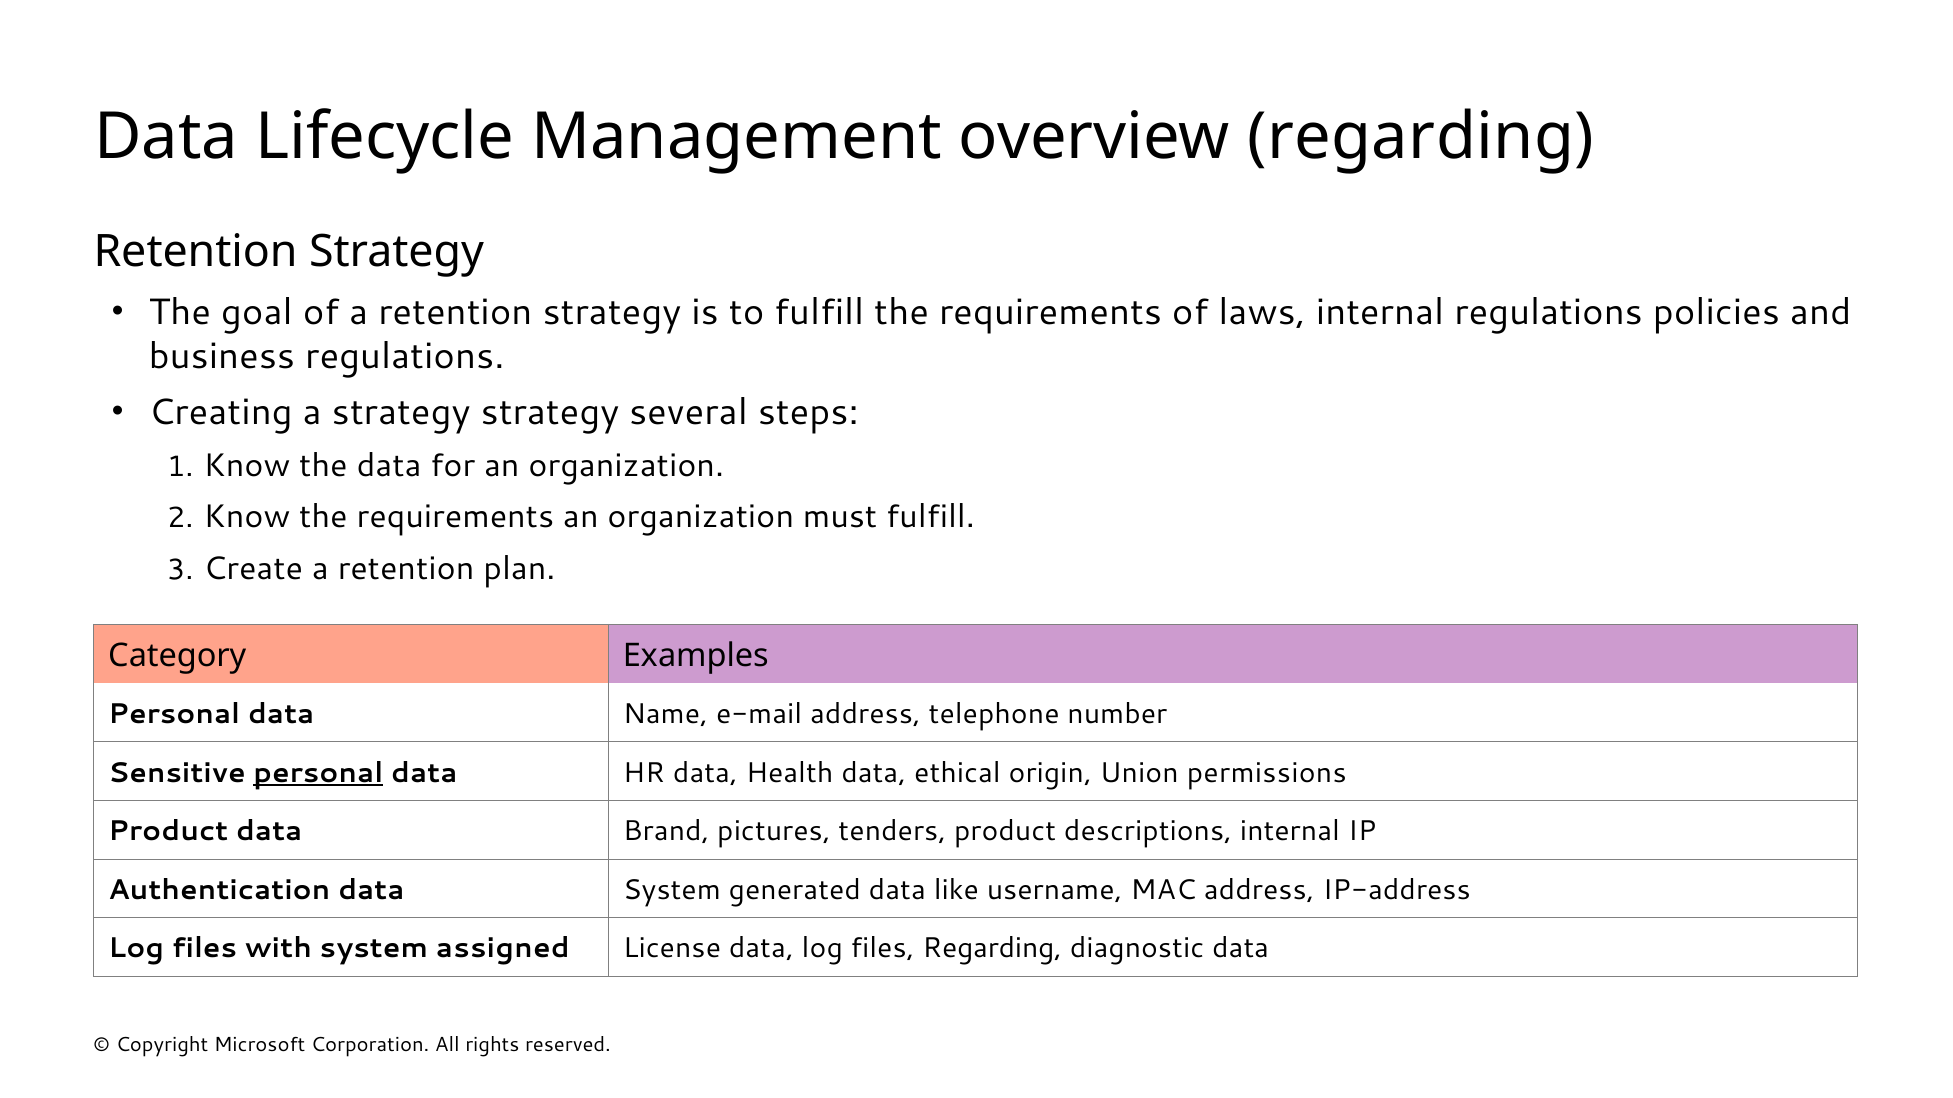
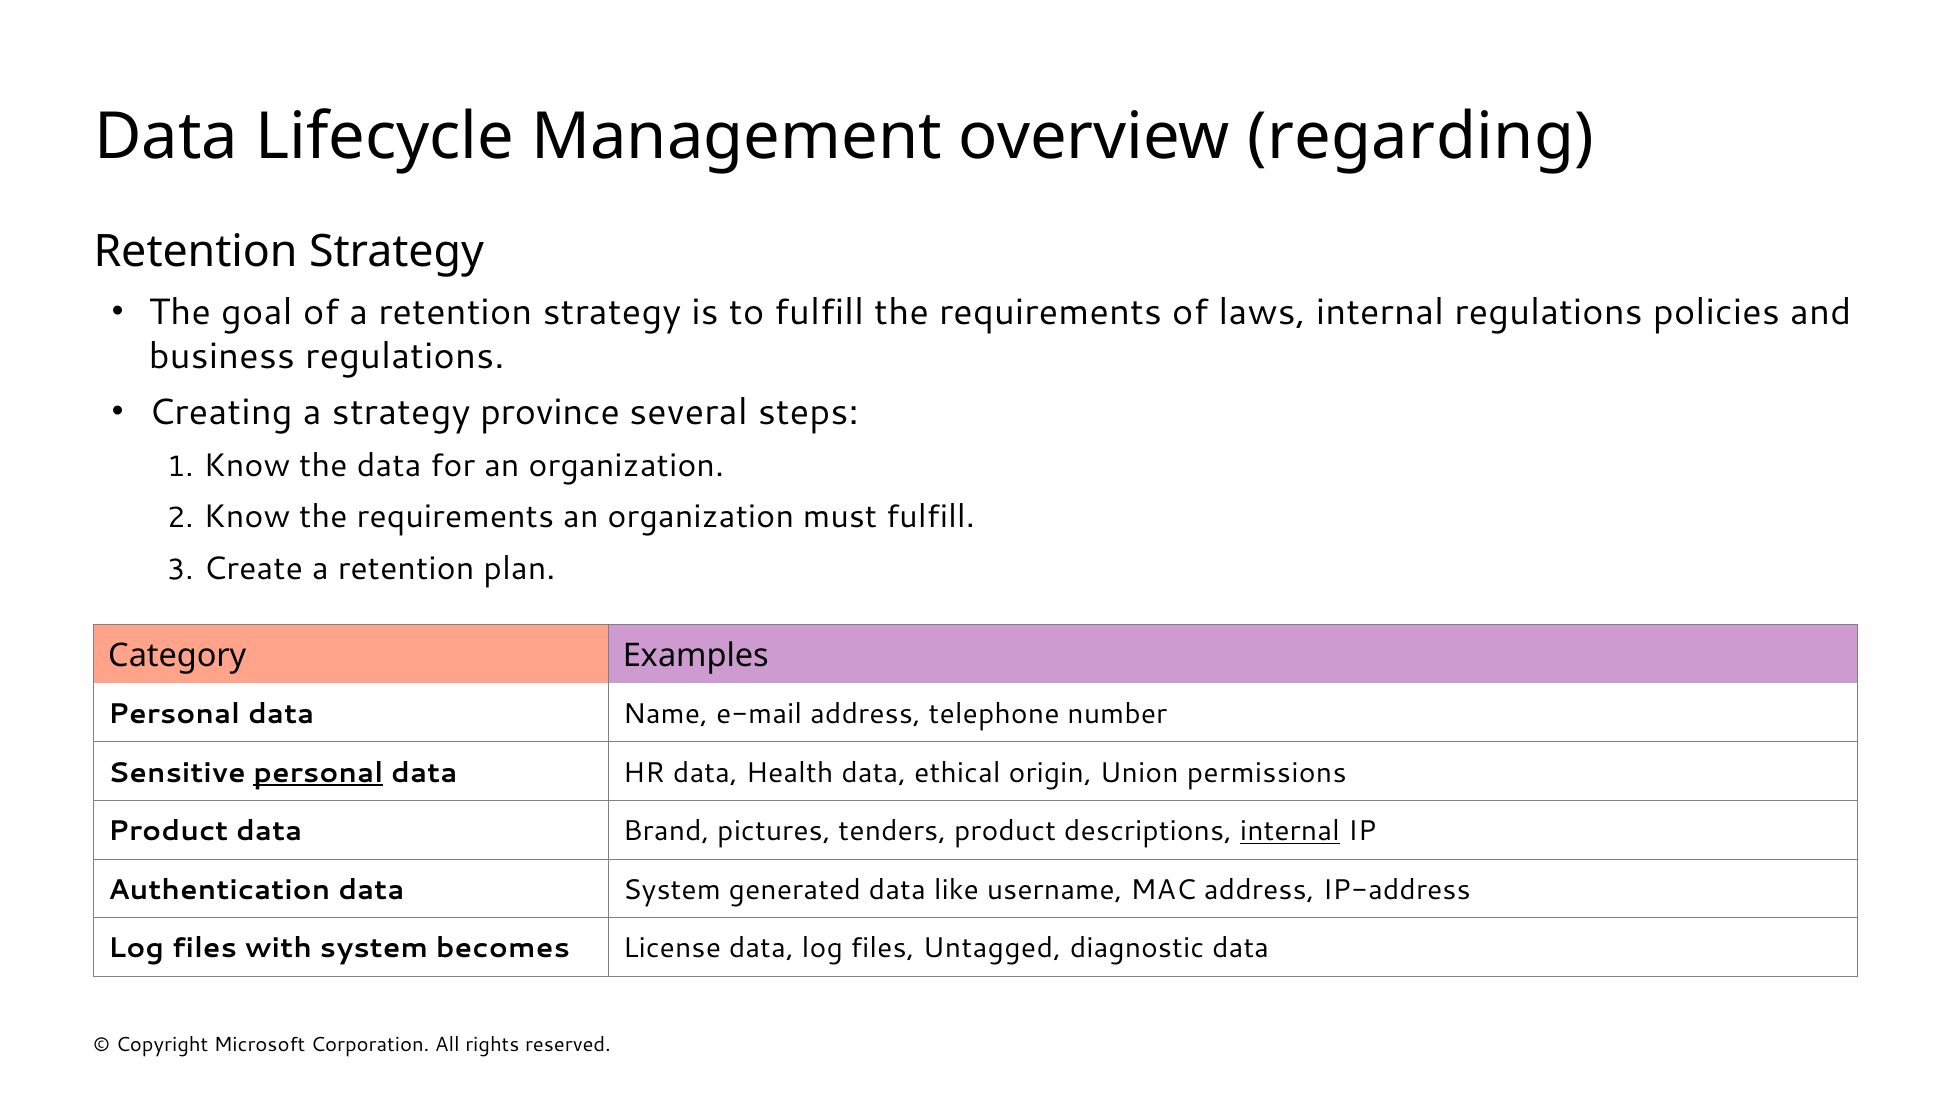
strategy strategy: strategy -> province (550, 413)
internal underline: none -> present (1290, 832)
assigned: assigned -> becomes (503, 949)
files Regarding: Regarding -> Untagged (992, 949)
